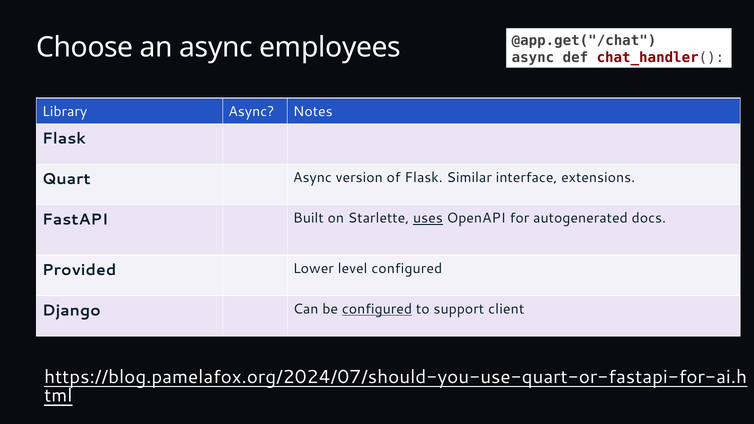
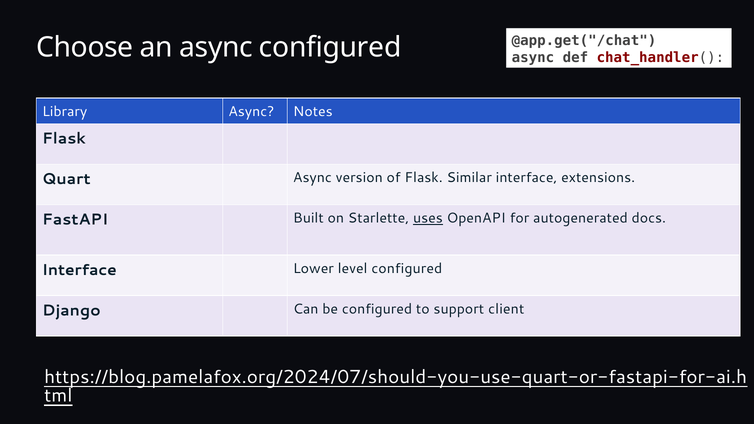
async employees: employees -> configured (330, 47)
Provided: Provided -> Interface (79, 270)
configured underline: present -> none (377, 309)
